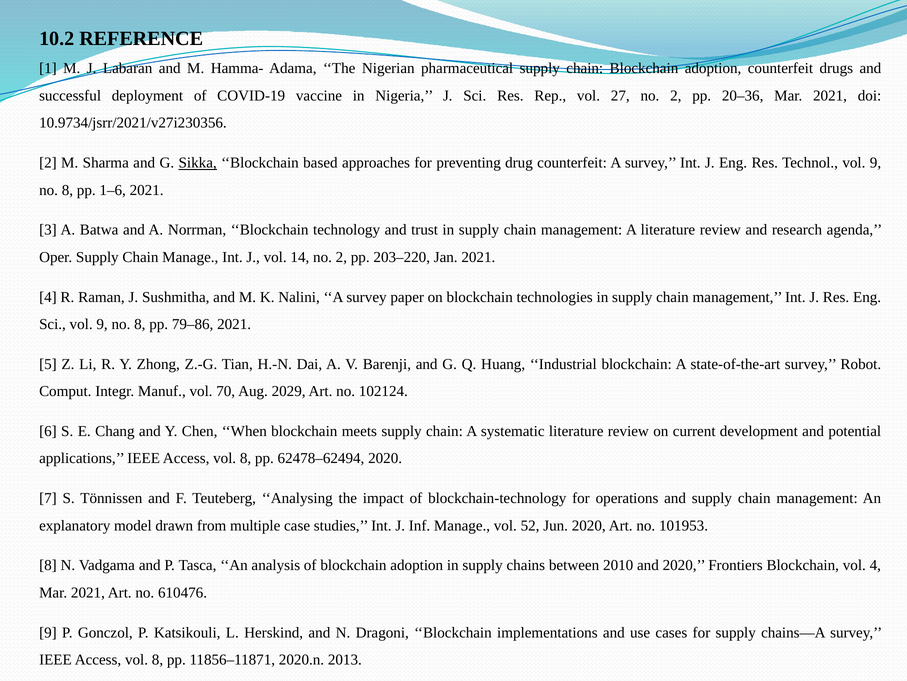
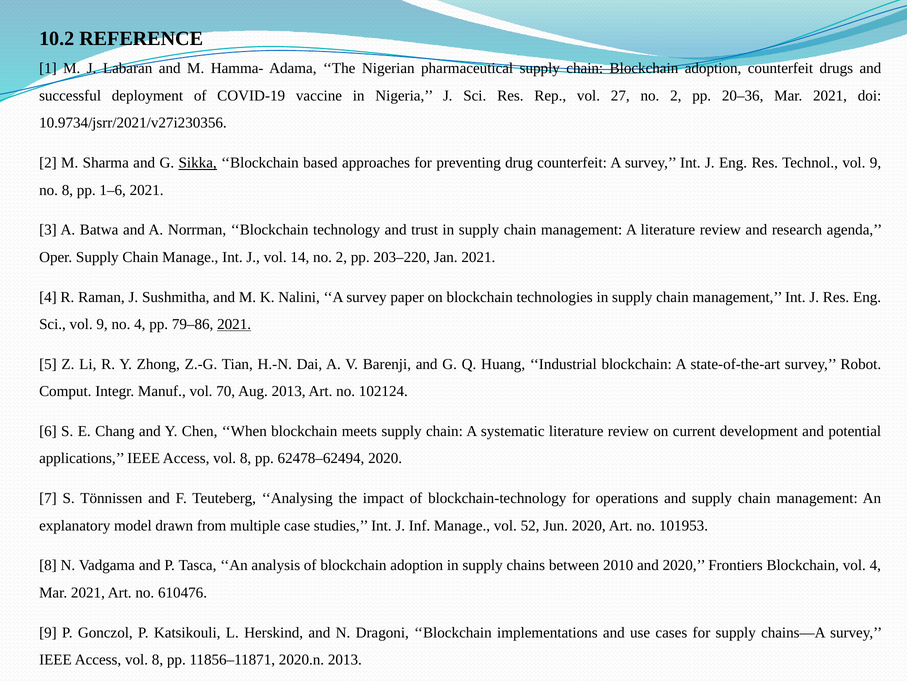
8: 8 -> 4 (140, 324)
2021 underline: none -> present (234, 324)
Aug 2029: 2029 -> 2013 (289, 391)
